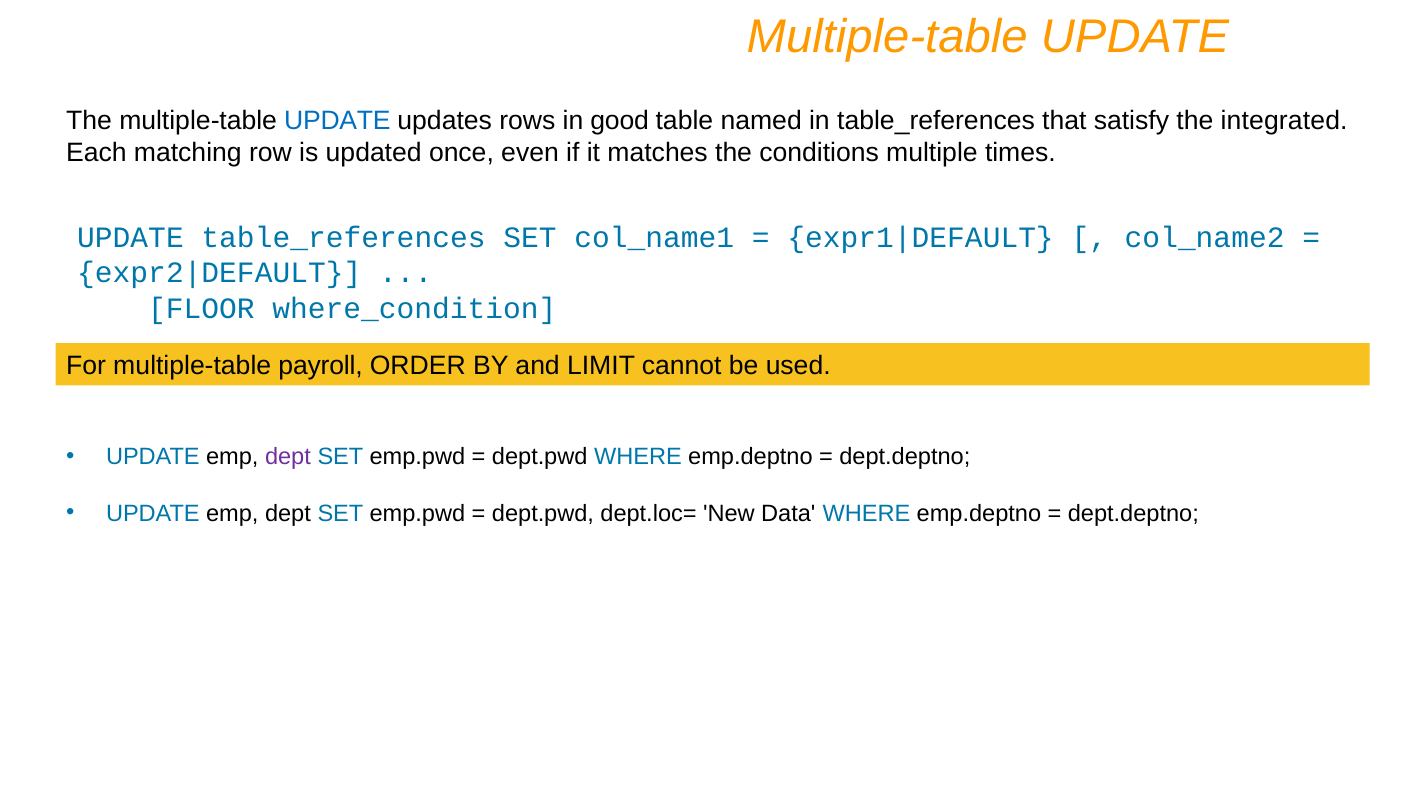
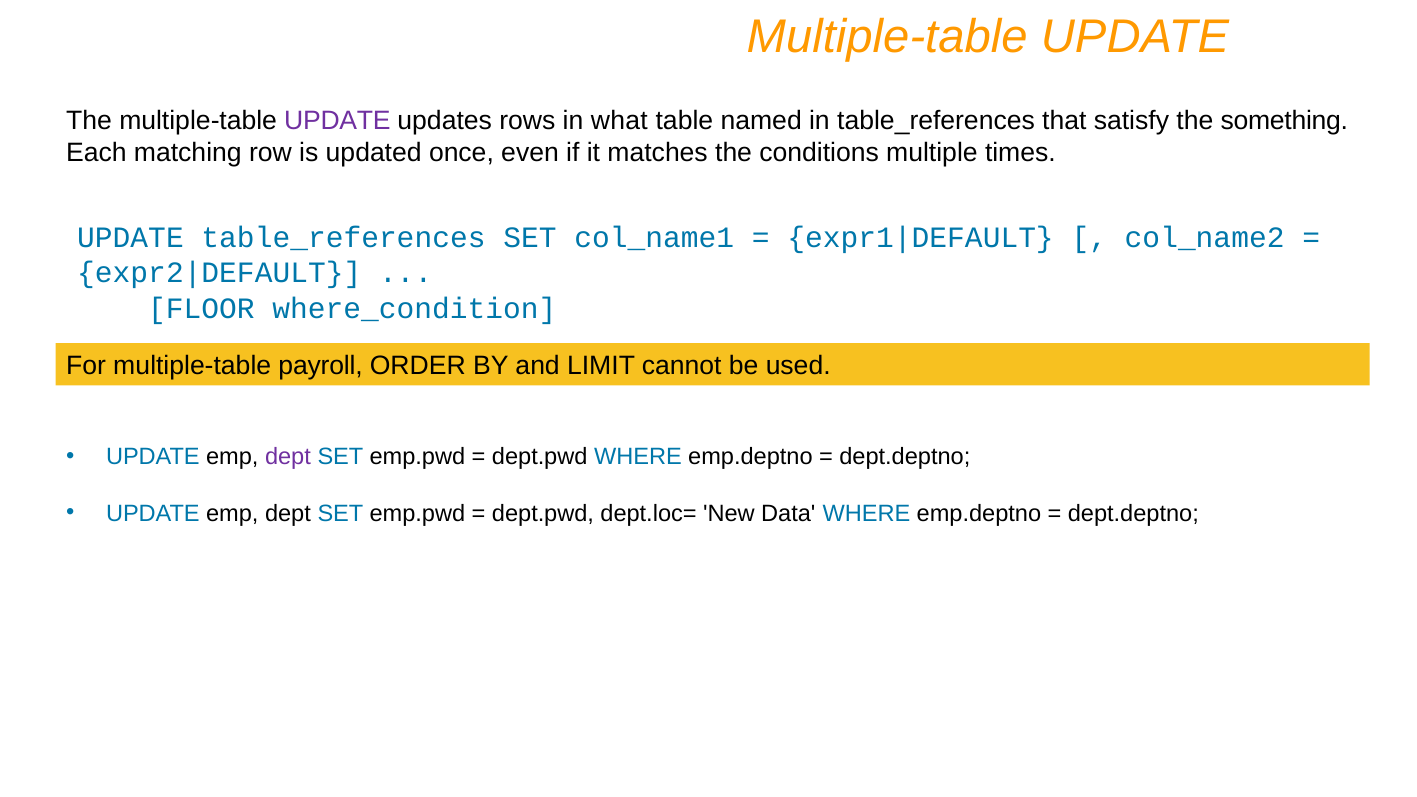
UPDATE colour: blue -> purple (337, 120)
good: good -> what (619, 120)
integrated: integrated -> something (1284, 120)
